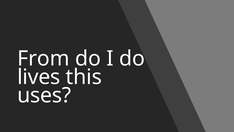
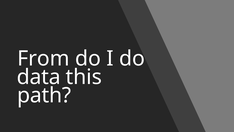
lives: lives -> data (39, 77)
uses: uses -> path (44, 95)
